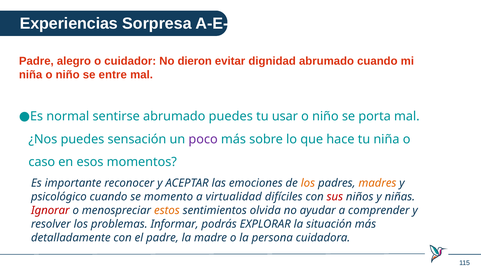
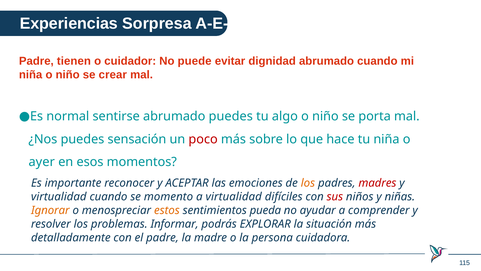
alegro: alegro -> tienen (74, 61)
dieron: dieron -> puede (195, 61)
entre: entre -> crear (113, 75)
usar: usar -> algo (285, 116)
poco colour: purple -> red (203, 139)
caso: caso -> ayer (42, 162)
madres colour: orange -> red (377, 183)
psicológico: psicológico -> virtualidad (59, 196)
Ignorar colour: red -> orange (50, 210)
olvida: olvida -> pueda (265, 210)
